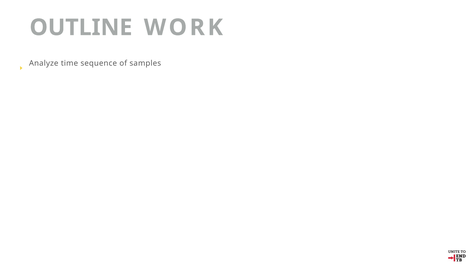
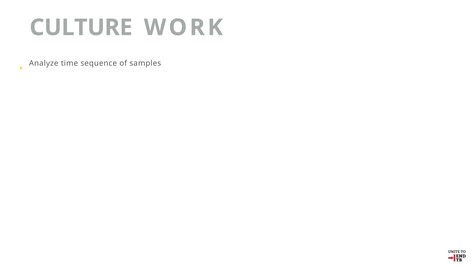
OUTLINE: OUTLINE -> CULTURE (81, 27)
